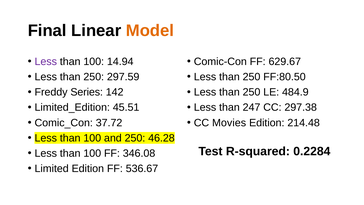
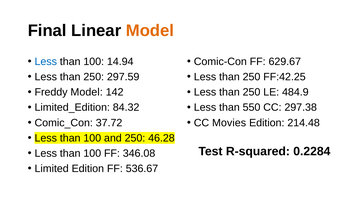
Less colour: purple -> blue (46, 62)
FF:80.50: FF:80.50 -> FF:42.25 (284, 77)
Freddy Series: Series -> Model (87, 92)
45.51: 45.51 -> 84.32 (126, 107)
247: 247 -> 550 (252, 107)
